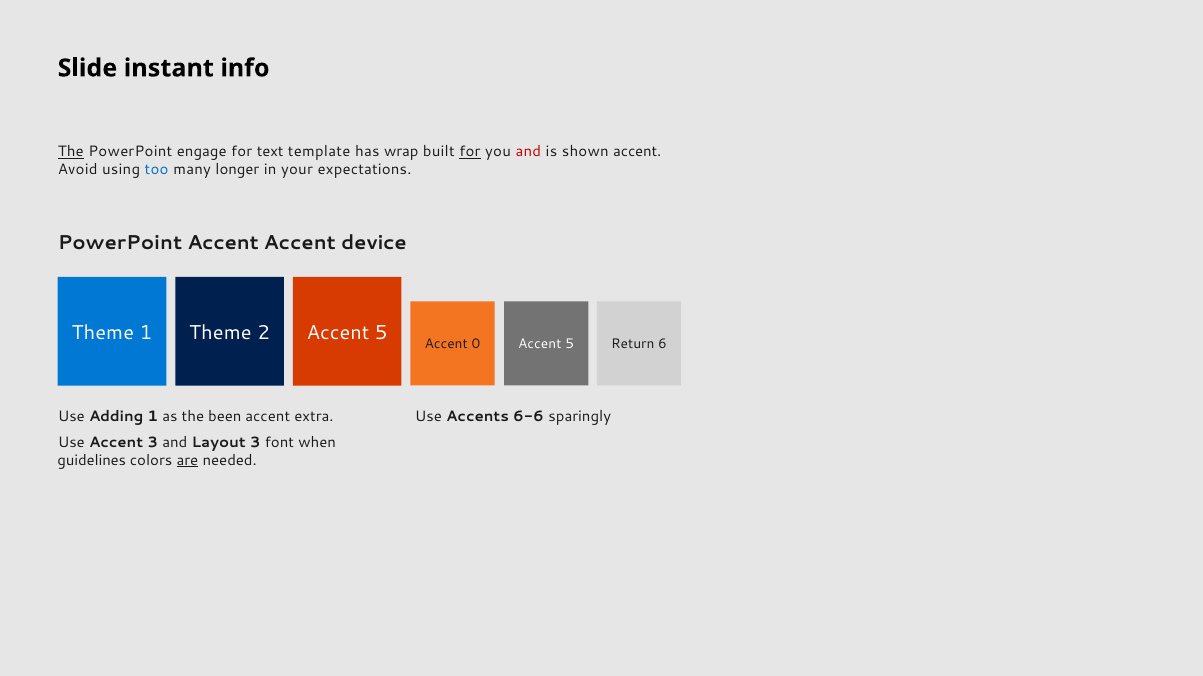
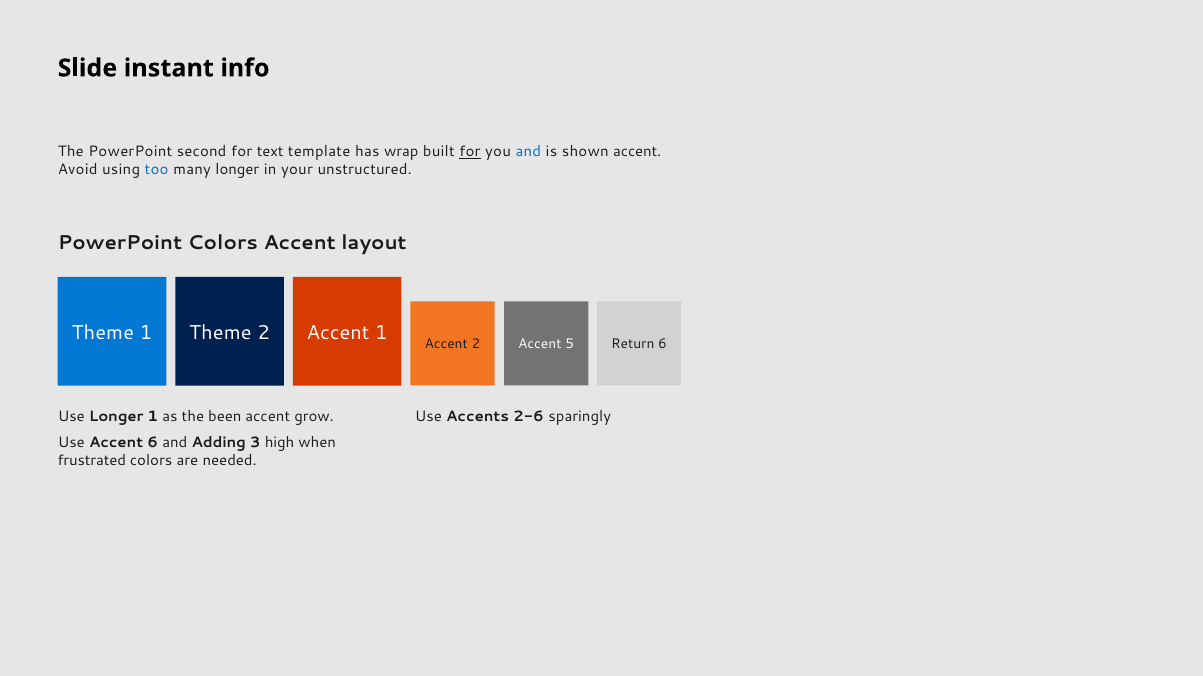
The underline: present -> none (71, 152)
engage: engage -> second (202, 152)
and colour: red -> blue (528, 152)
expectations: expectations -> unstructured (365, 170)
PowerPoint Accent: Accent -> Colors (223, 243)
device: device -> layout (374, 243)
2 Accent 5: 5 -> 1 (381, 333)
Accent 0: 0 -> 2 (476, 345)
Use Adding: Adding -> Longer (116, 417)
extra: extra -> grow (314, 417)
6-6: 6-6 -> 2-6 (529, 417)
Accent 3: 3 -> 6 (153, 443)
Layout: Layout -> Adding (219, 443)
font: font -> high (280, 443)
guidelines: guidelines -> frustrated (92, 461)
are underline: present -> none (187, 461)
